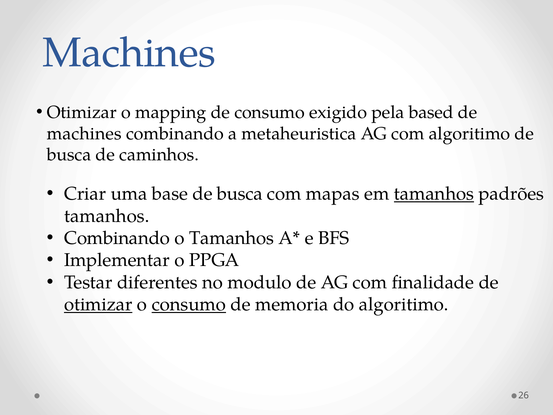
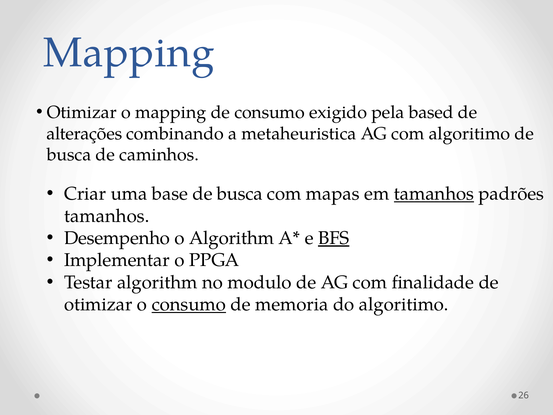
Machines: Machines -> Mapping (129, 53)
machines: machines -> alterações (84, 134)
Combinando: Combinando -> Desempenho (117, 238)
o Tamanhos: Tamanhos -> Algorithm (232, 238)
BFS underline: none -> present (334, 238)
Testar diferentes: diferentes -> algorithm (157, 282)
otimizar underline: present -> none (98, 304)
